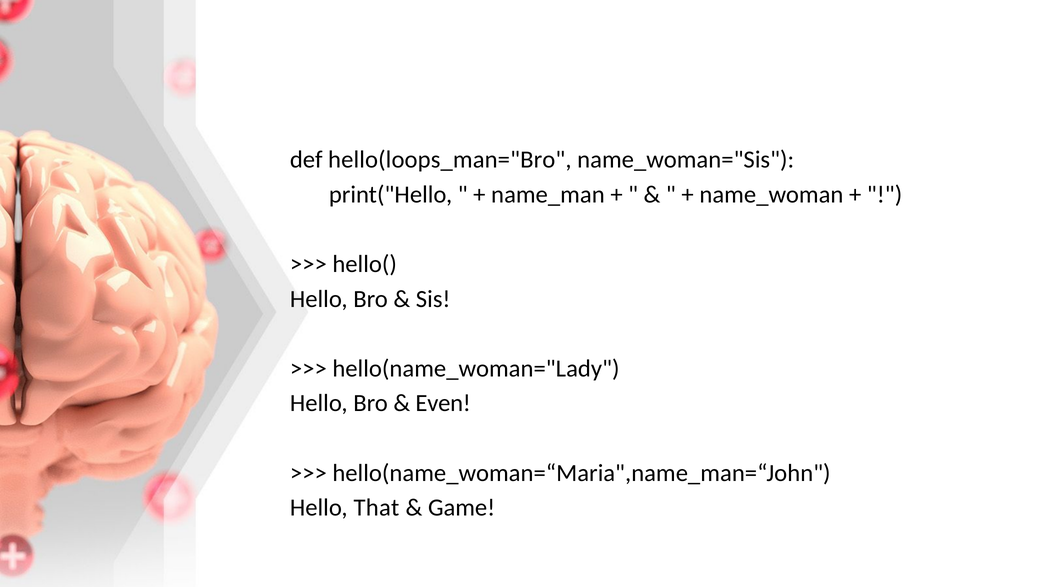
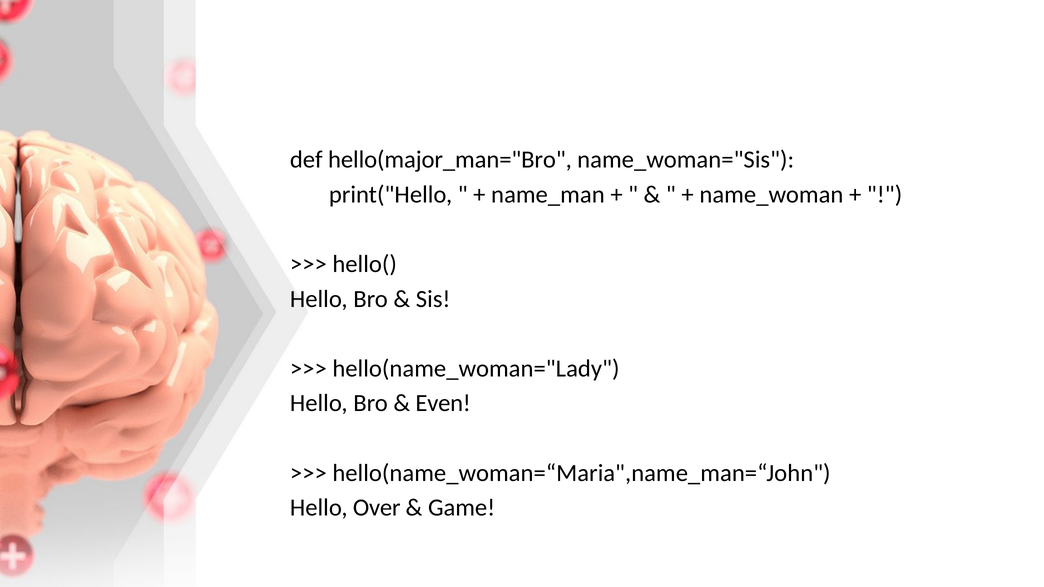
hello(loops_man="Bro: hello(loops_man="Bro -> hello(major_man="Bro (450, 160)
That: That -> Over (377, 508)
